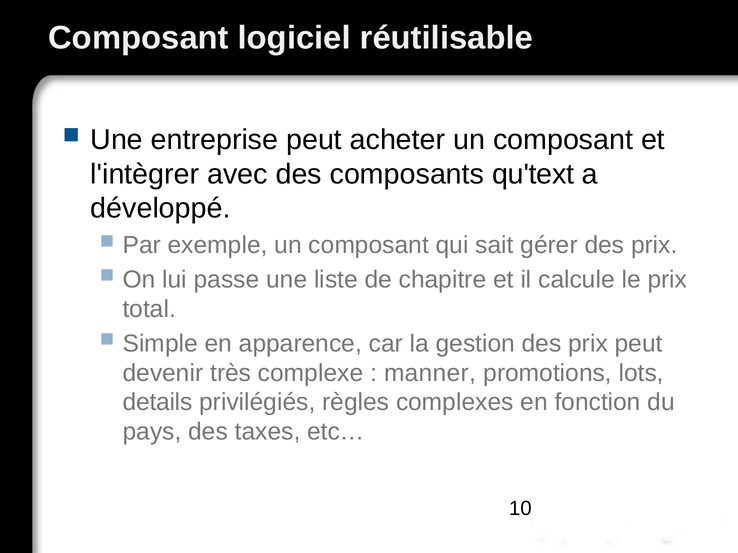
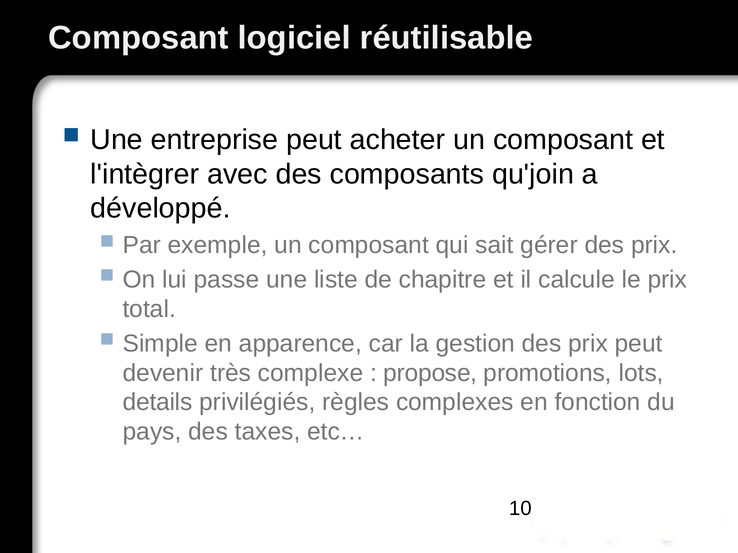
qu'text: qu'text -> qu'join (533, 174)
manner: manner -> propose (430, 373)
